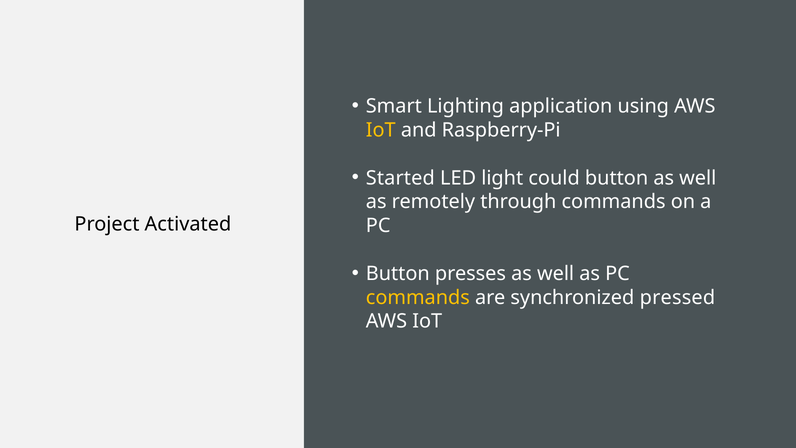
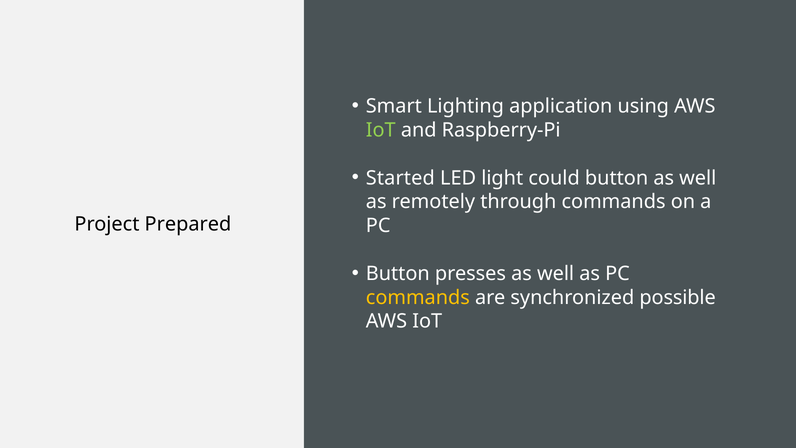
IoT colour: yellow -> light green (381, 130)
Activated: Activated -> Prepared (188, 224)
pressed: pressed -> possible (678, 297)
